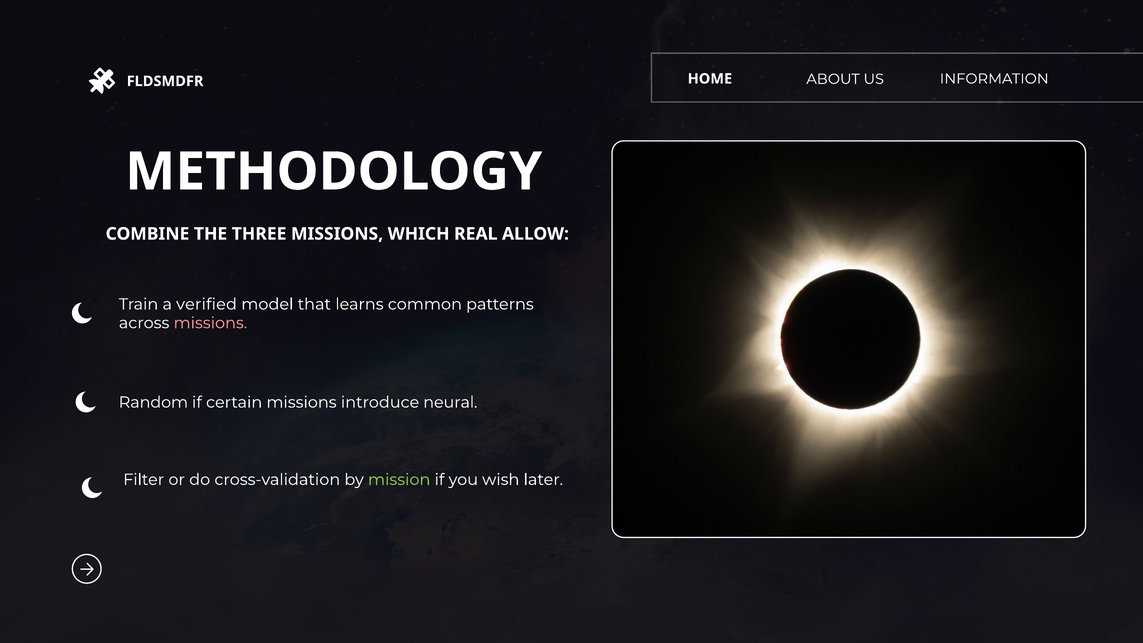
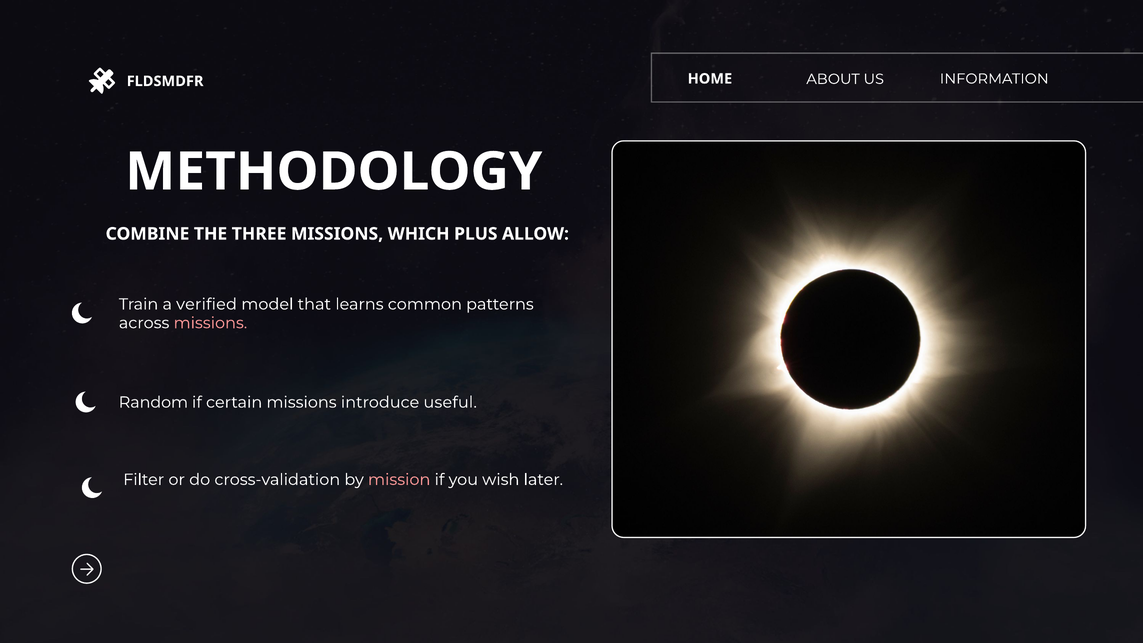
REAL: REAL -> PLUS (476, 234)
neural: neural -> useful (450, 402)
mission colour: light green -> pink (399, 480)
